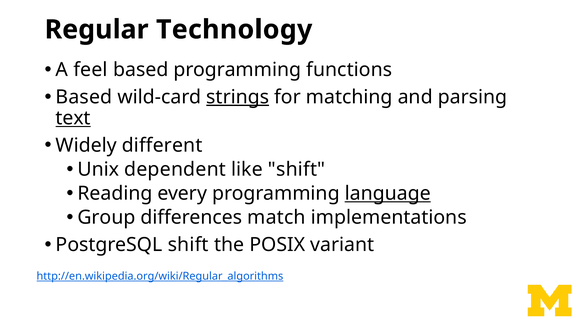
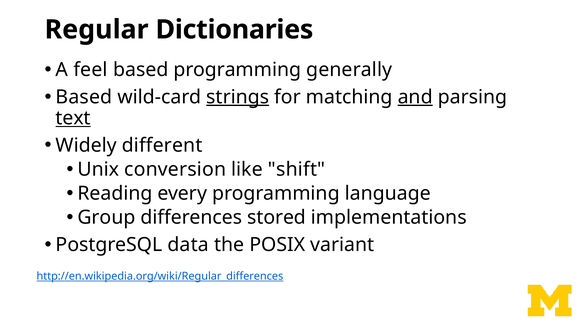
Technology: Technology -> Dictionaries (234, 30)
functions: functions -> generally (349, 70)
and underline: none -> present (415, 97)
dependent: dependent -> conversion (175, 169)
language underline: present -> none (388, 193)
match: match -> stored (277, 218)
PostgreSQL shift: shift -> data (188, 245)
http://en.wikipedia.org/wiki/Regular_algorithms: http://en.wikipedia.org/wiki/Regular_algorithms -> http://en.wikipedia.org/wiki/Regular_differences (160, 276)
